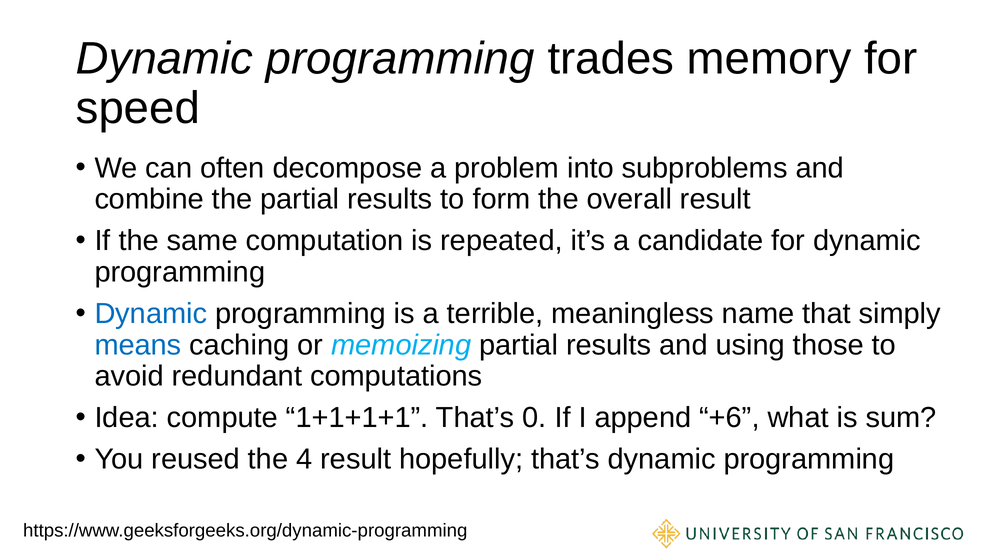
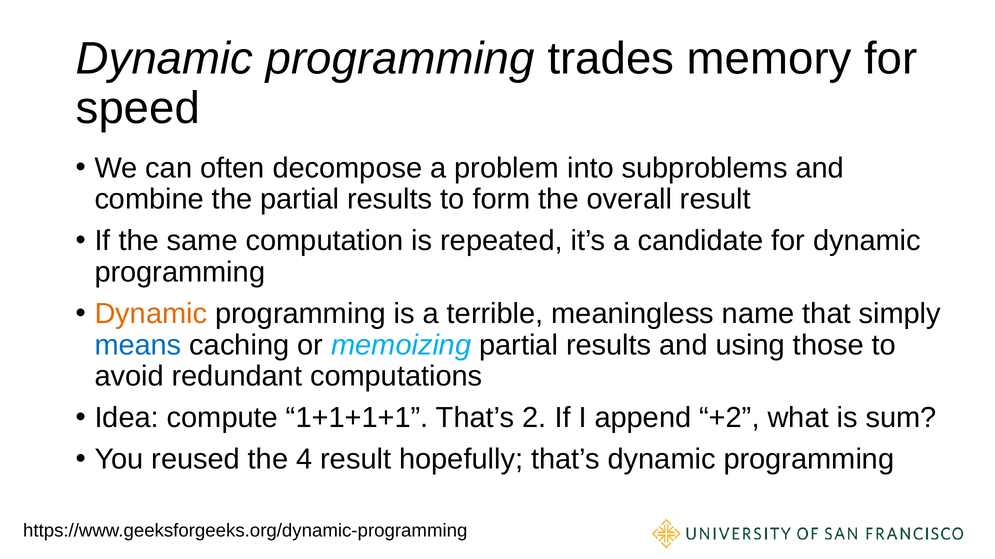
Dynamic colour: blue -> orange (151, 314)
0: 0 -> 2 (534, 418)
+6: +6 -> +2 (729, 418)
